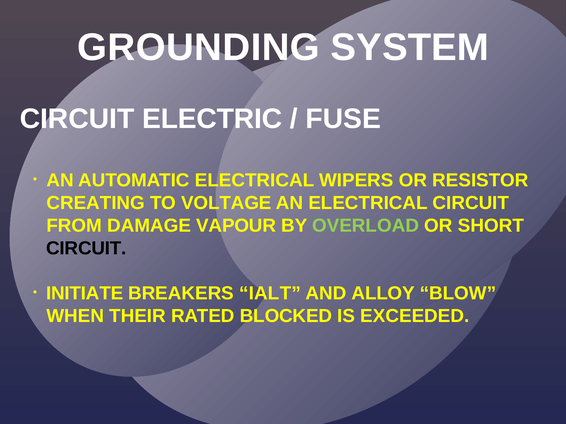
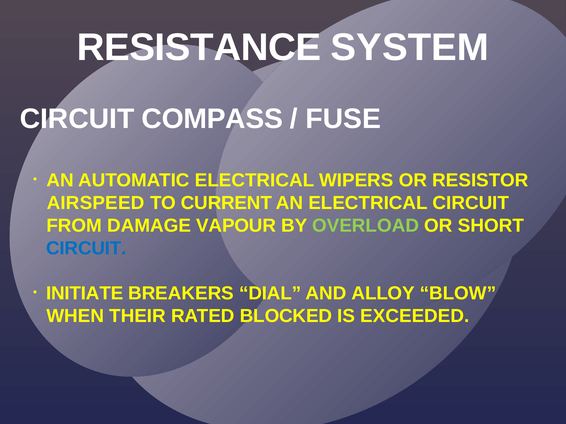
GROUNDING: GROUNDING -> RESISTANCE (199, 47)
ELECTRIC: ELECTRIC -> COMPASS (212, 119)
CREATING: CREATING -> AIRSPEED (96, 203)
VOLTAGE: VOLTAGE -> CURRENT (226, 203)
CIRCUIT colour: black -> blue (86, 248)
IALT: IALT -> DIAL (270, 294)
